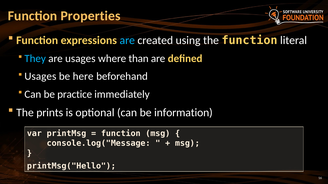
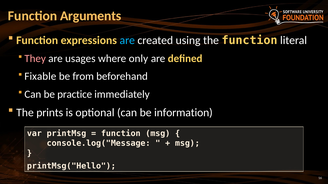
Properties: Properties -> Arguments (91, 16)
They colour: light blue -> pink (35, 59)
than: than -> only (138, 59)
Usages: Usages -> Fixable (40, 77)
here: here -> from (83, 77)
